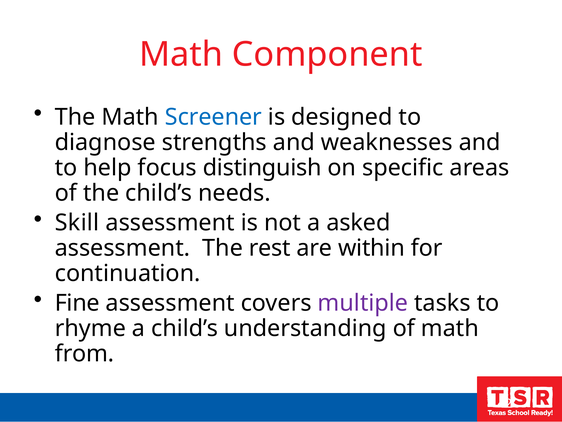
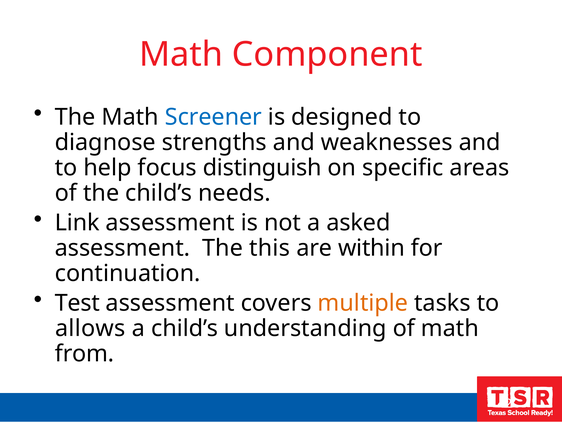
Skill: Skill -> Link (77, 222)
rest: rest -> this (270, 248)
Fine: Fine -> Test (77, 303)
multiple colour: purple -> orange (363, 303)
rhyme: rhyme -> allows (90, 328)
